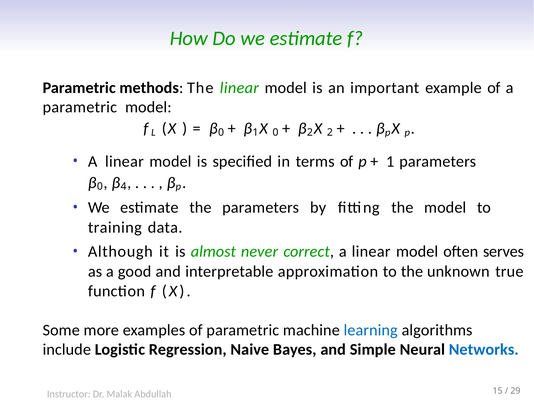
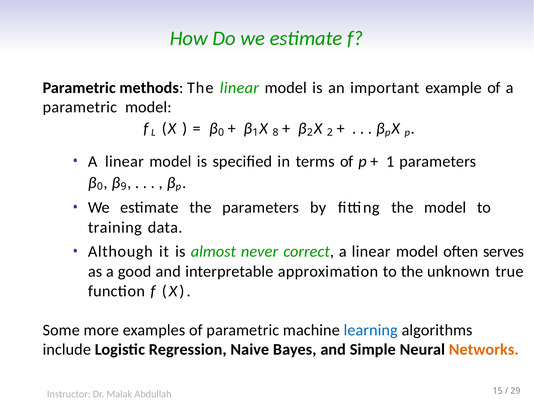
X 0: 0 -> 8 (275, 132)
4: 4 -> 9 (124, 186)
Networks colour: blue -> orange (484, 349)
